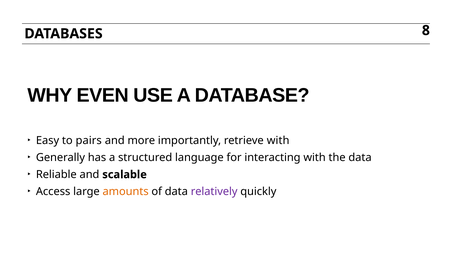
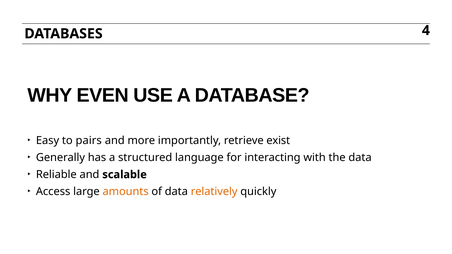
8: 8 -> 4 (426, 30)
retrieve with: with -> exist (278, 140)
relatively colour: purple -> orange (214, 191)
